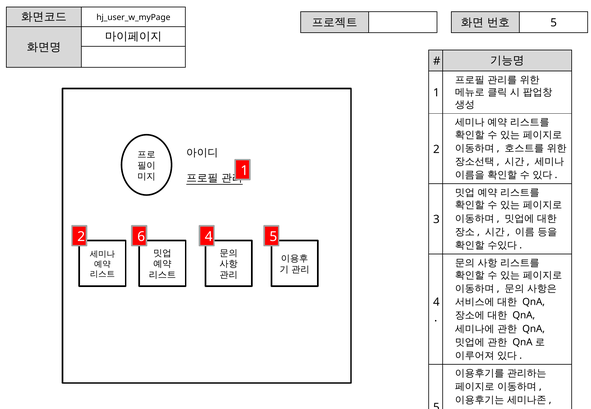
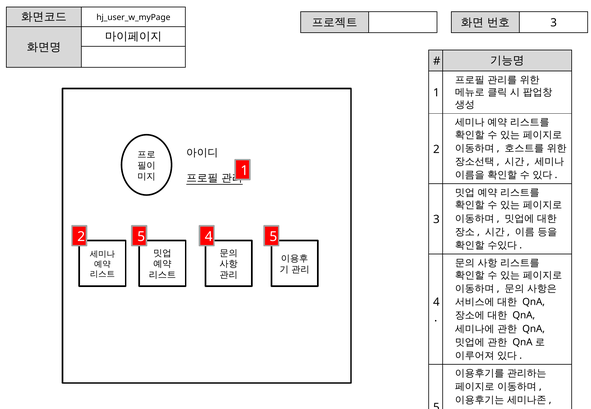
5: 5 -> 3 (554, 23)
2 6: 6 -> 5 (141, 237)
